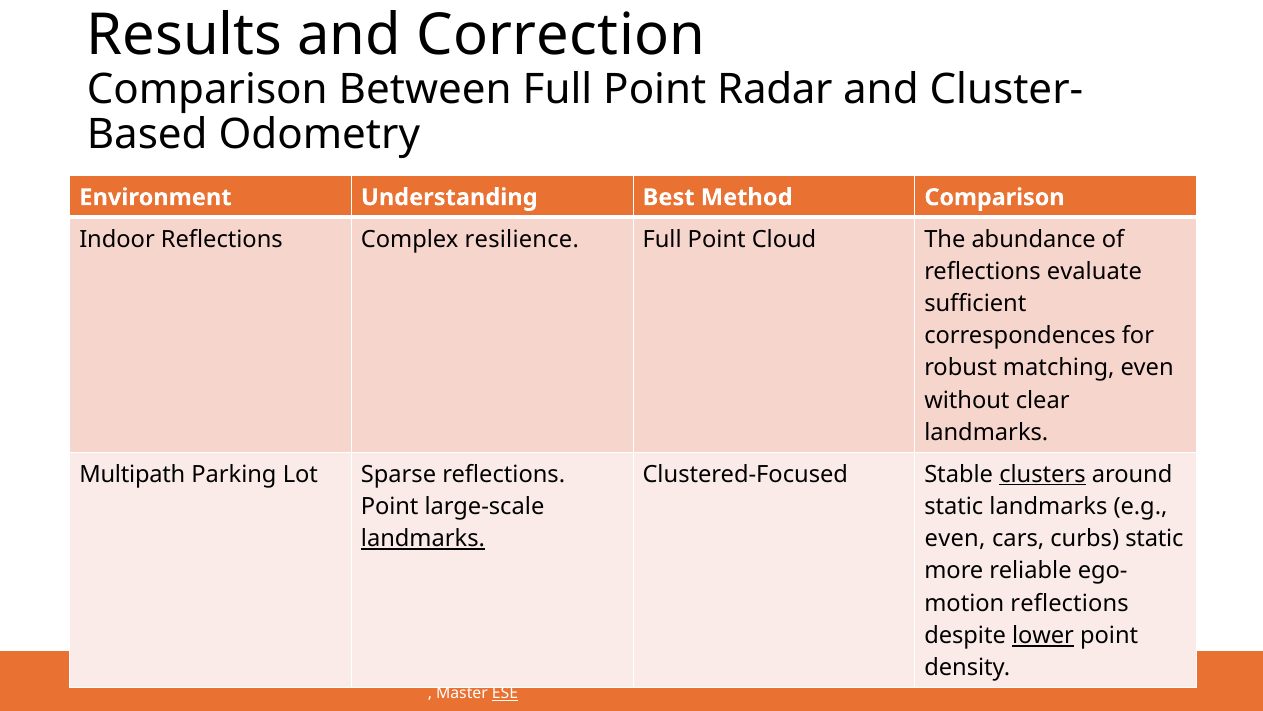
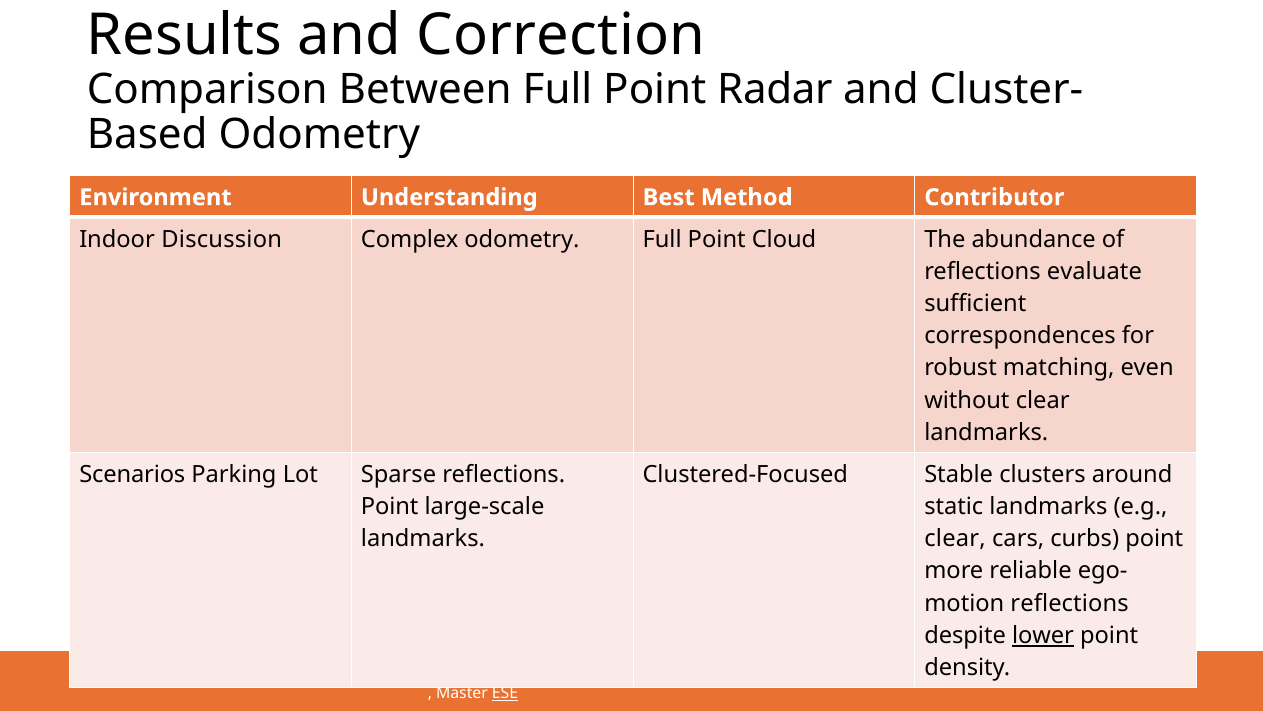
Method Comparison: Comparison -> Contributor (994, 197)
Indoor Reflections: Reflections -> Discussion (222, 239)
Complex resilience: resilience -> odometry (522, 239)
Multipath: Multipath -> Scenarios (132, 474)
clusters underline: present -> none (1042, 474)
landmarks underline: present -> none (423, 538)
even: even -> clear (955, 538)
curbs static: static -> point (1154, 538)
